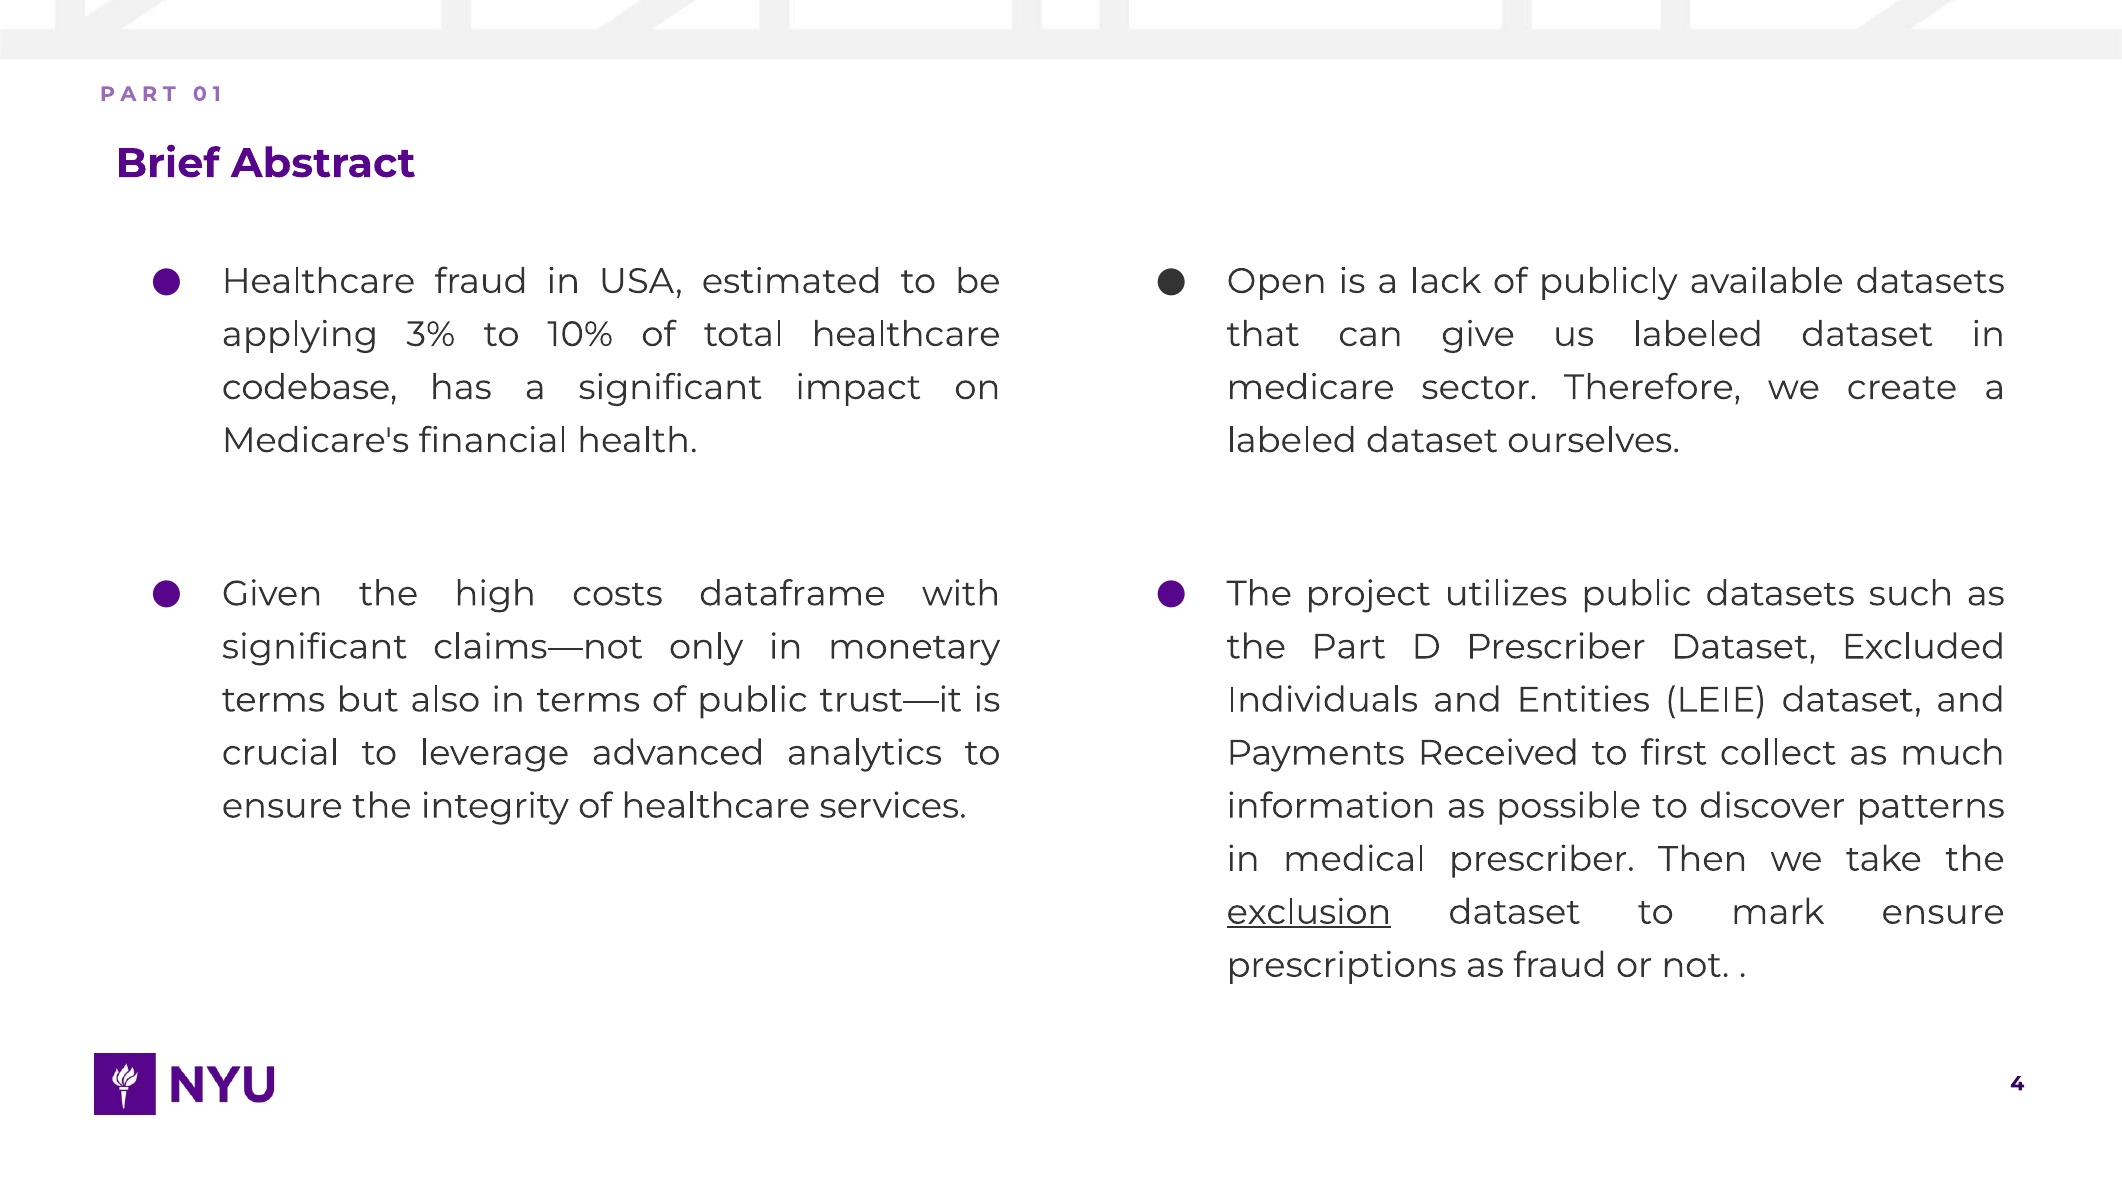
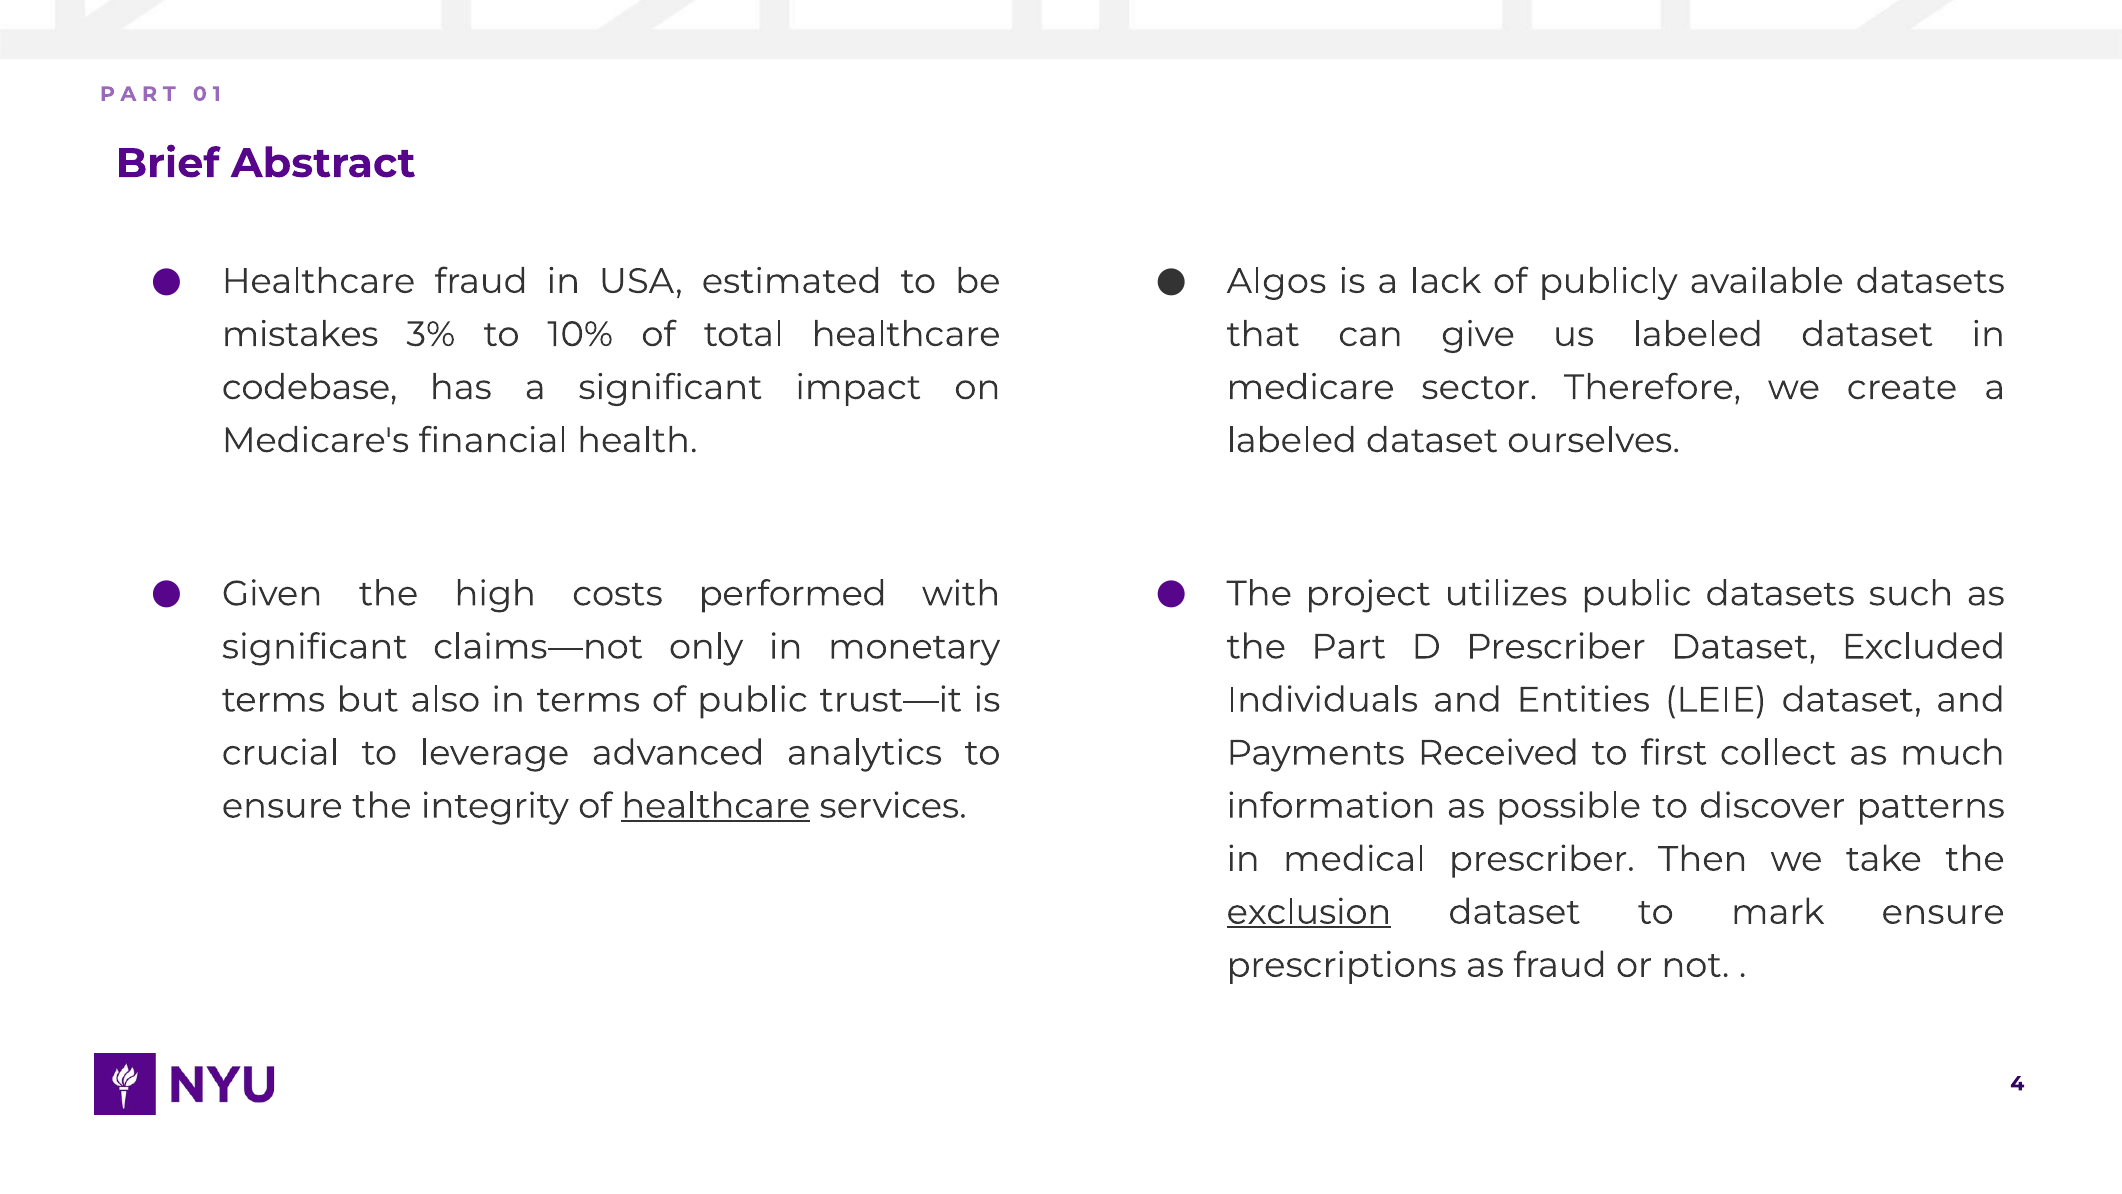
Open: Open -> Algos (1277, 281)
applying: applying -> mistakes (300, 334)
dataframe: dataframe -> performed (793, 594)
healthcare underline: none -> present (716, 806)
